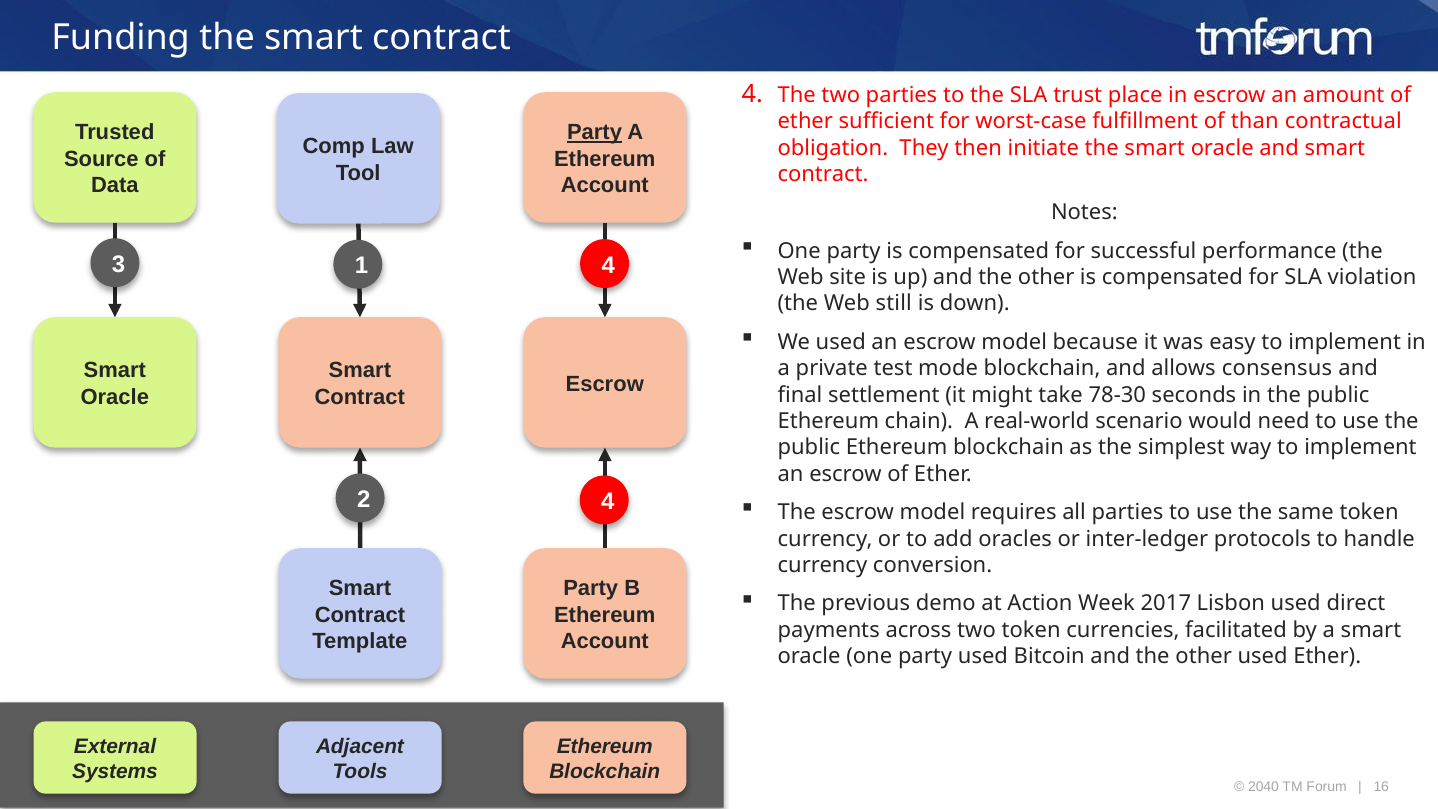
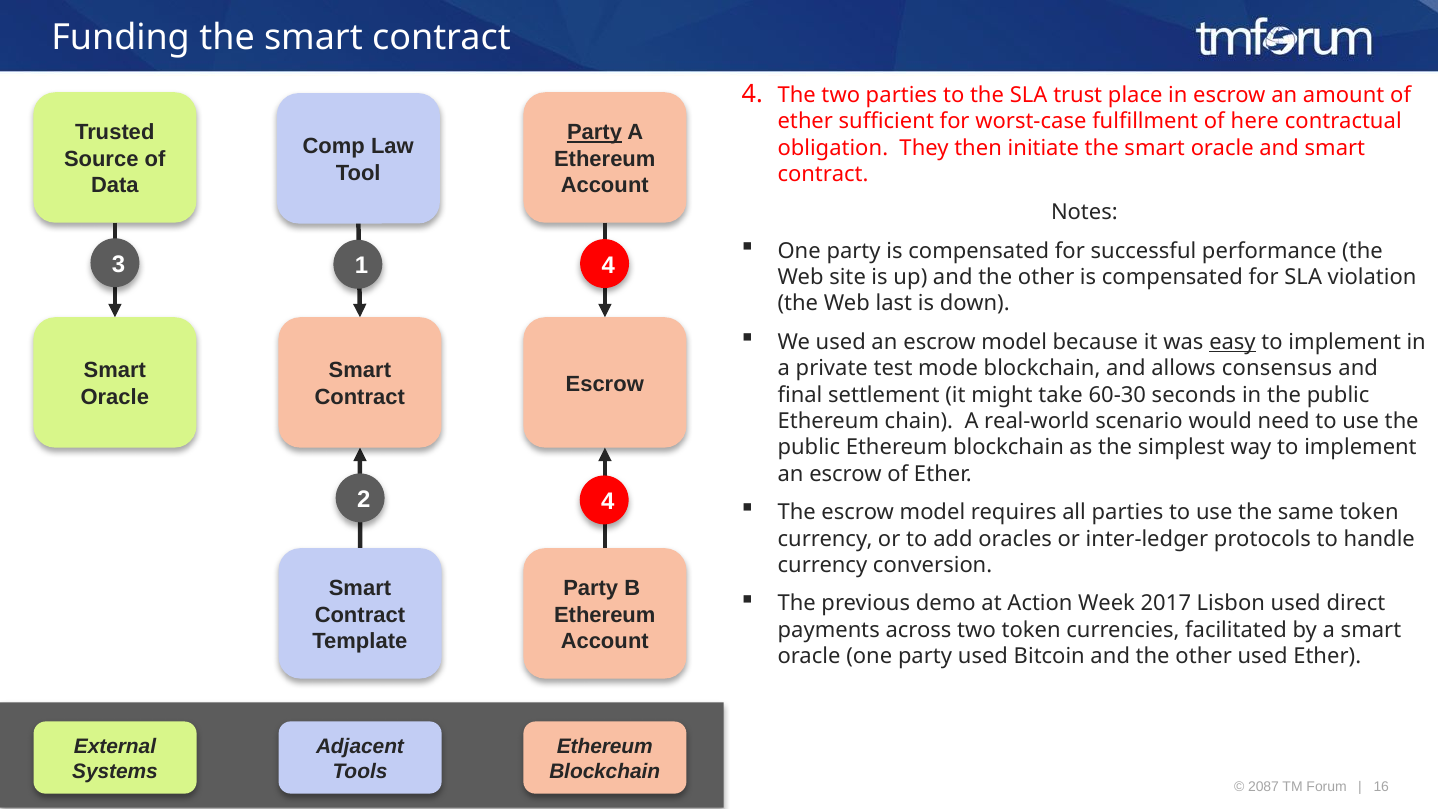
than: than -> here (1255, 121)
still: still -> last (894, 304)
easy underline: none -> present (1232, 342)
78-30: 78-30 -> 60-30 (1117, 395)
2040: 2040 -> 2087 (1264, 787)
